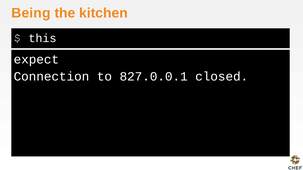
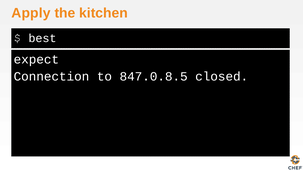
Being: Being -> Apply (31, 13)
this: this -> best (42, 38)
827.0.0.1: 827.0.0.1 -> 847.0.8.5 (154, 77)
